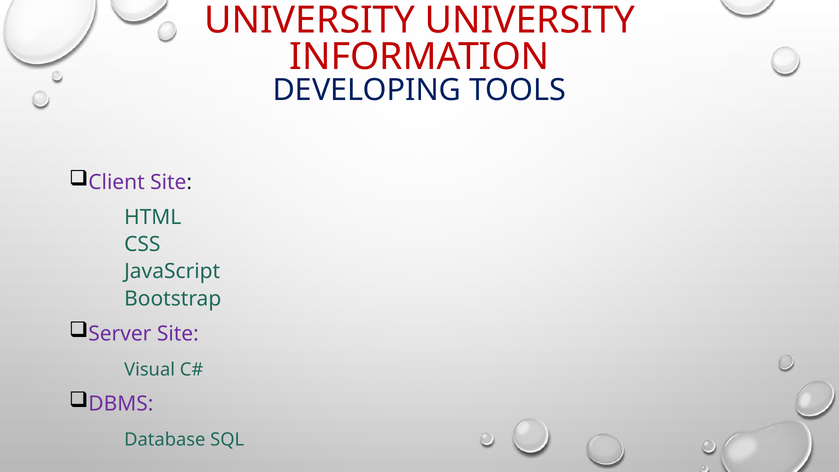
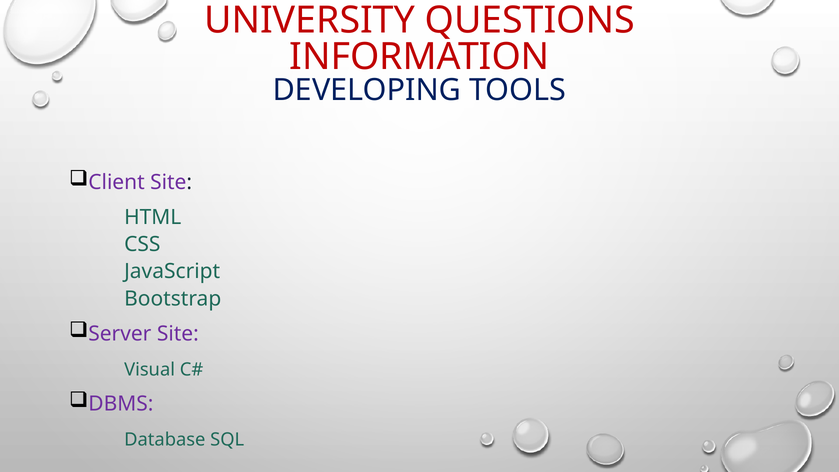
UNIVERSITY UNIVERSITY: UNIVERSITY -> QUESTIONS (530, 20)
